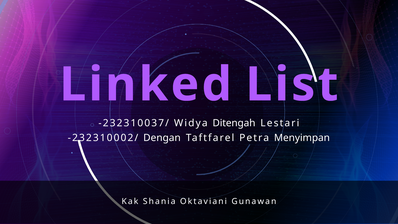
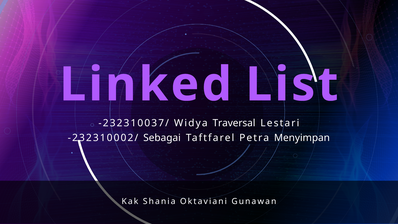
Ditengah: Ditengah -> Traversal (234, 123)
Dengan: Dengan -> Sebagai (162, 138)
